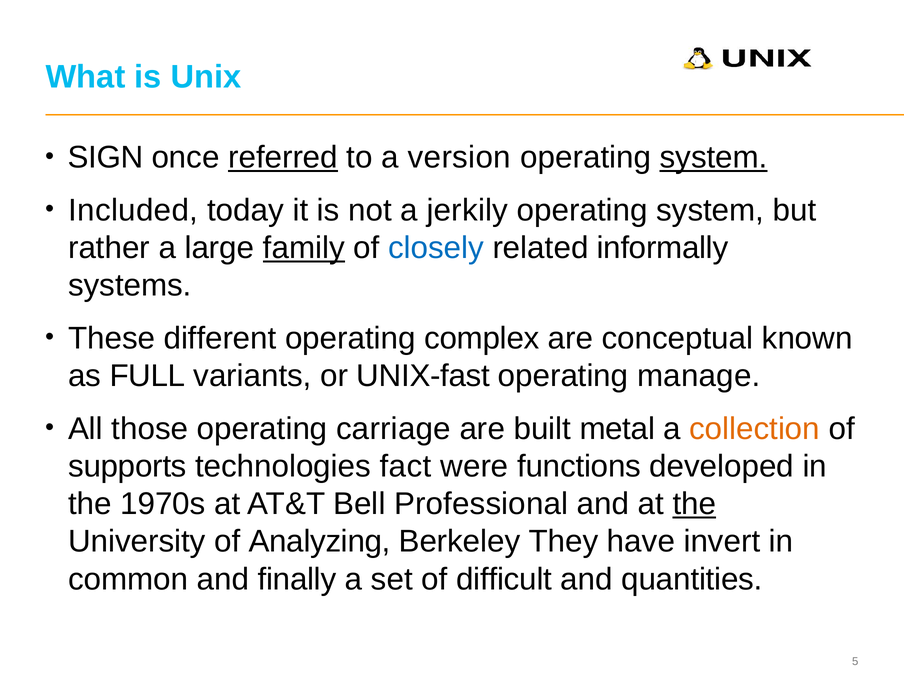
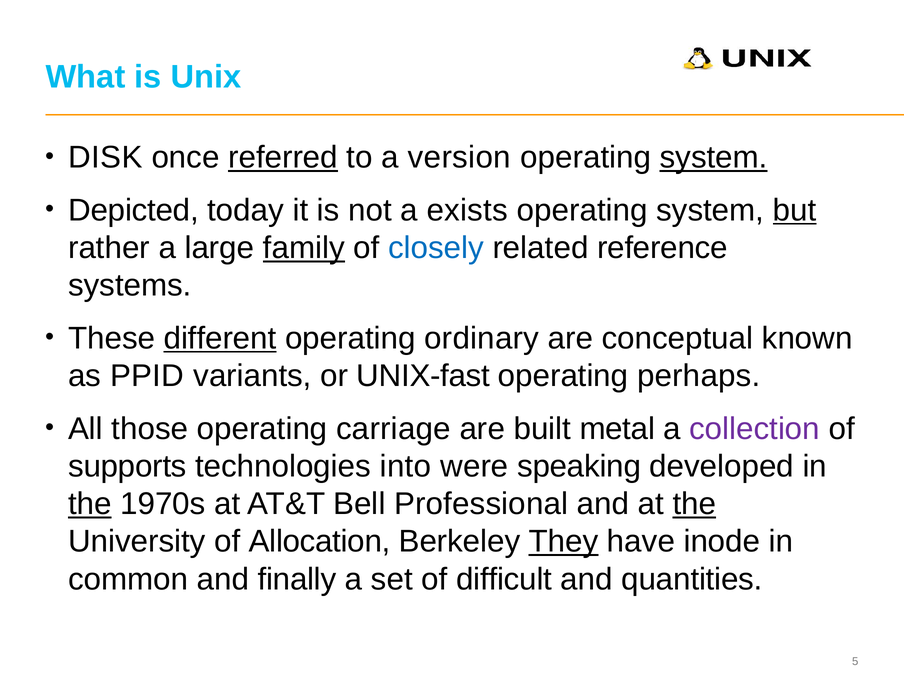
SIGN: SIGN -> DISK (105, 158)
Included: Included -> Depicted (134, 210)
jerkily: jerkily -> exists (467, 210)
but underline: none -> present (795, 210)
informally: informally -> reference (662, 248)
different underline: none -> present (220, 338)
complex: complex -> ordinary (482, 338)
FULL: FULL -> PPID (147, 376)
manage: manage -> perhaps (699, 376)
collection colour: orange -> purple (755, 429)
fact: fact -> into (406, 466)
functions: functions -> speaking (579, 466)
the underline: none -> present (90, 504)
Analyzing: Analyzing -> Allocation (320, 542)
They underline: none -> present (563, 542)
invert: invert -> inode (722, 542)
